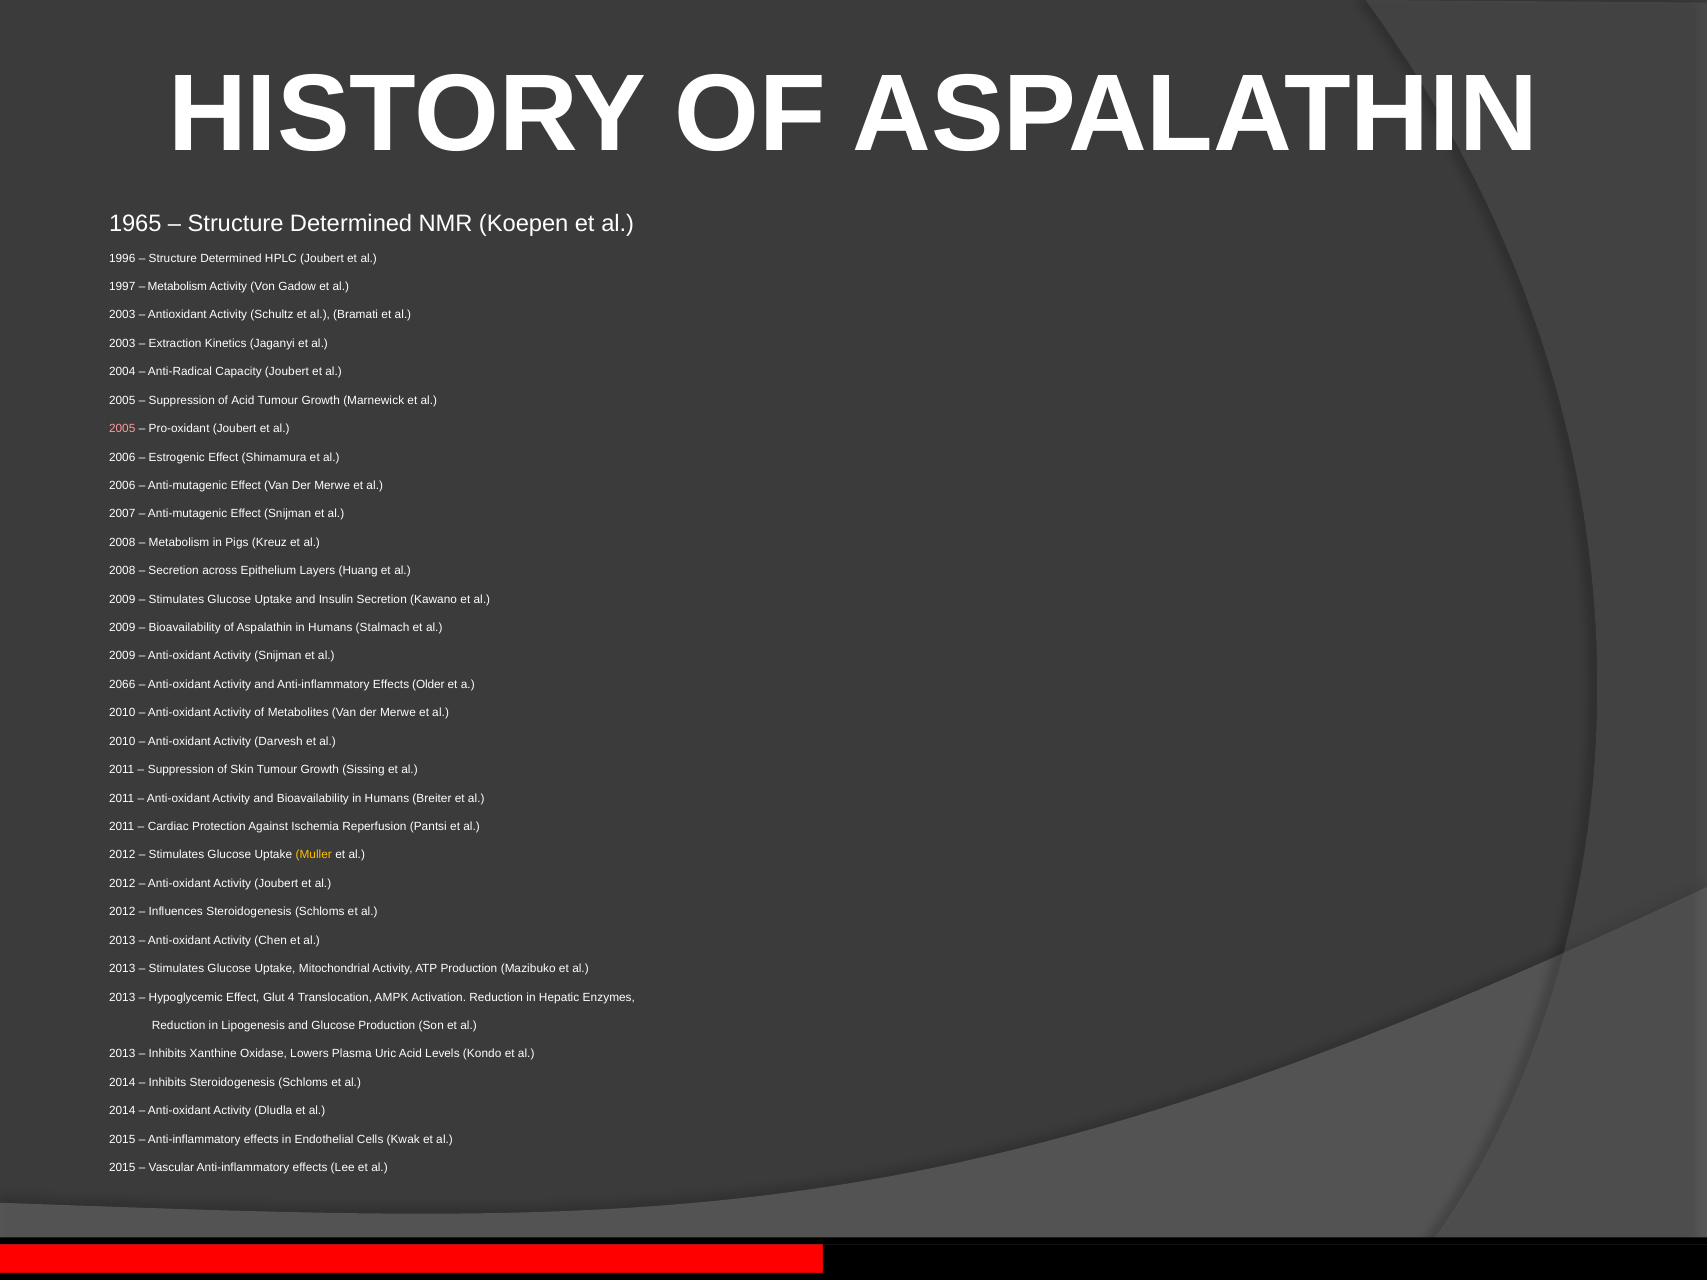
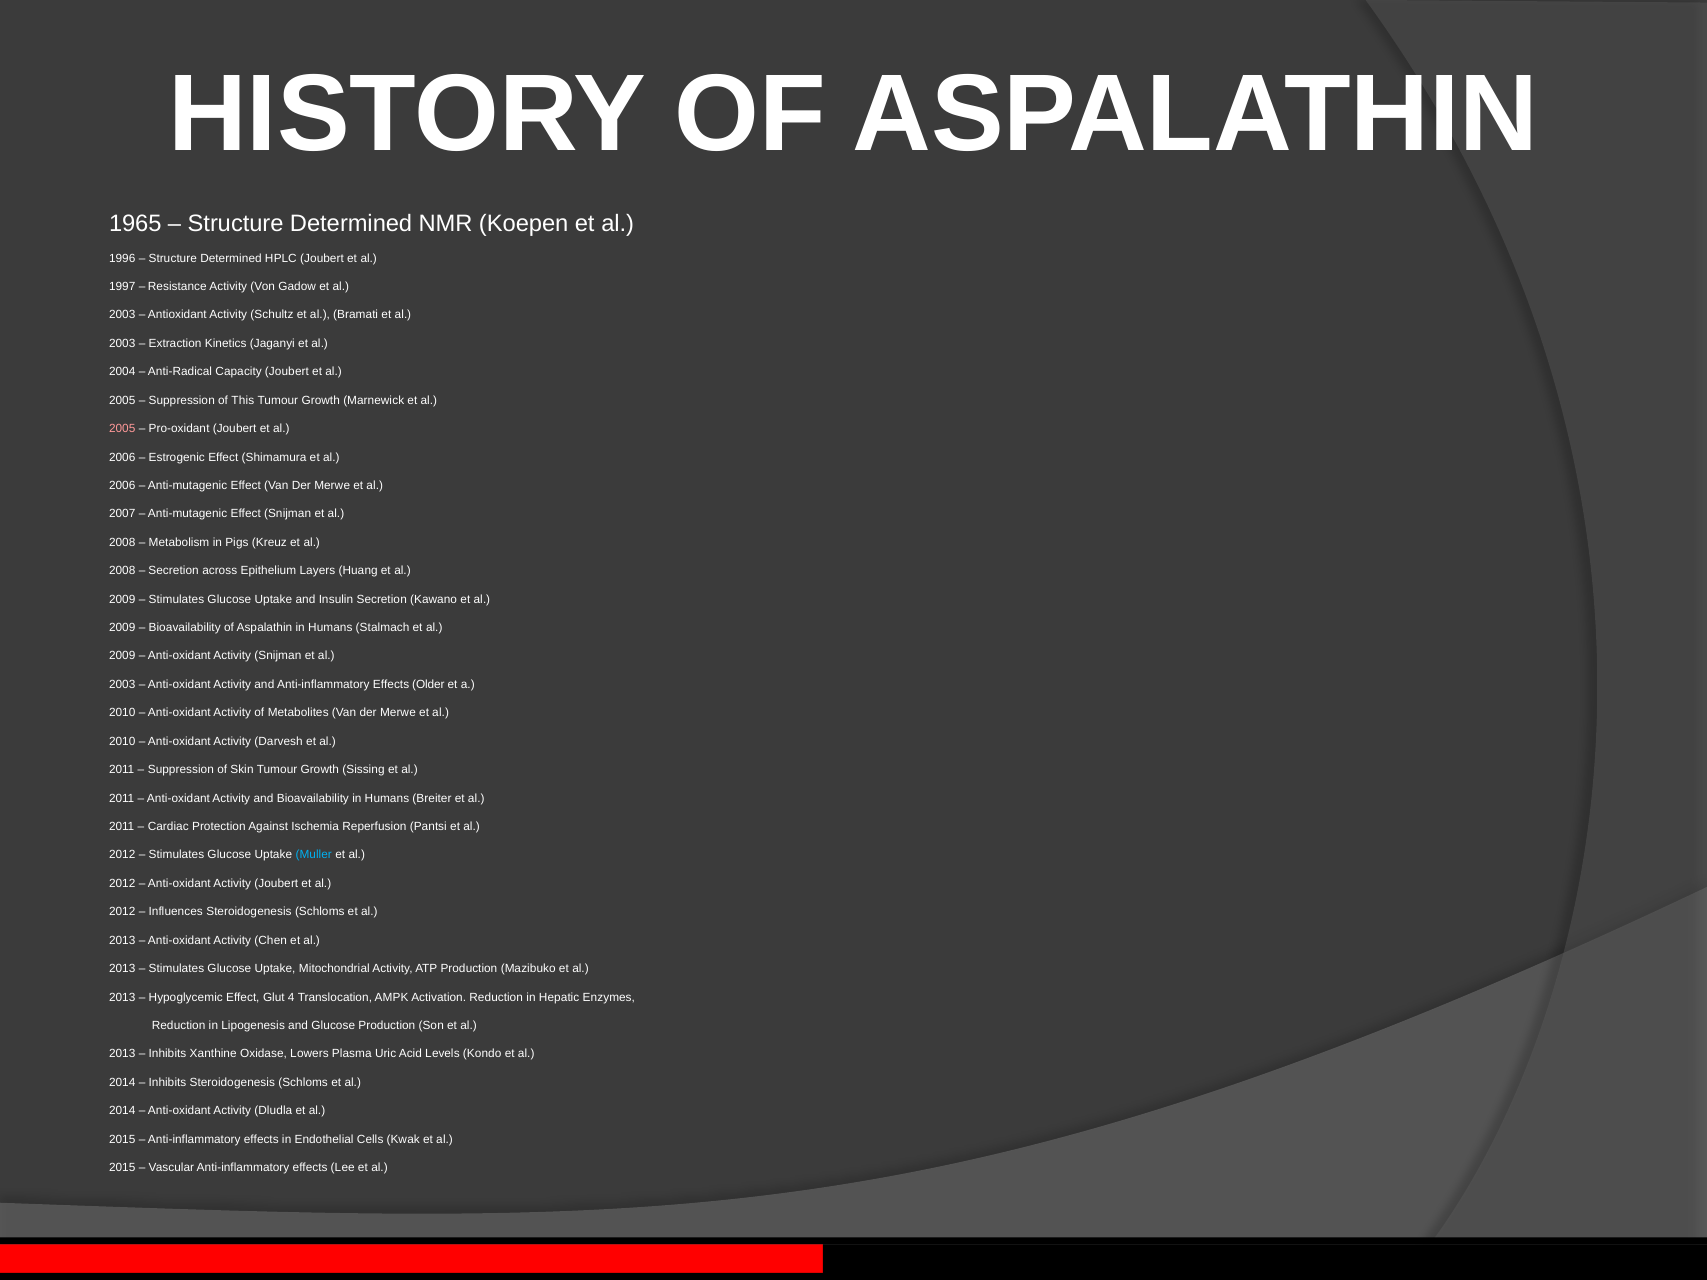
Metabolism: Metabolism -> Resistance (177, 287)
of Acid: Acid -> This (243, 400)
2066: 2066 -> 2003 (122, 685)
Muller colour: yellow -> light blue (314, 855)
